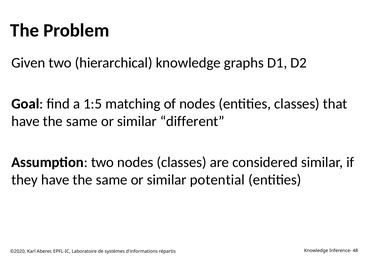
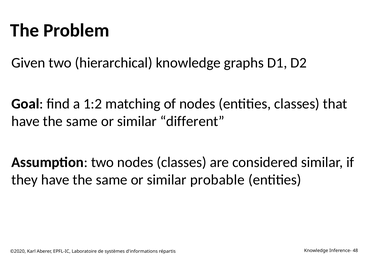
1:5: 1:5 -> 1:2 (93, 104)
potential: potential -> probable (217, 180)
